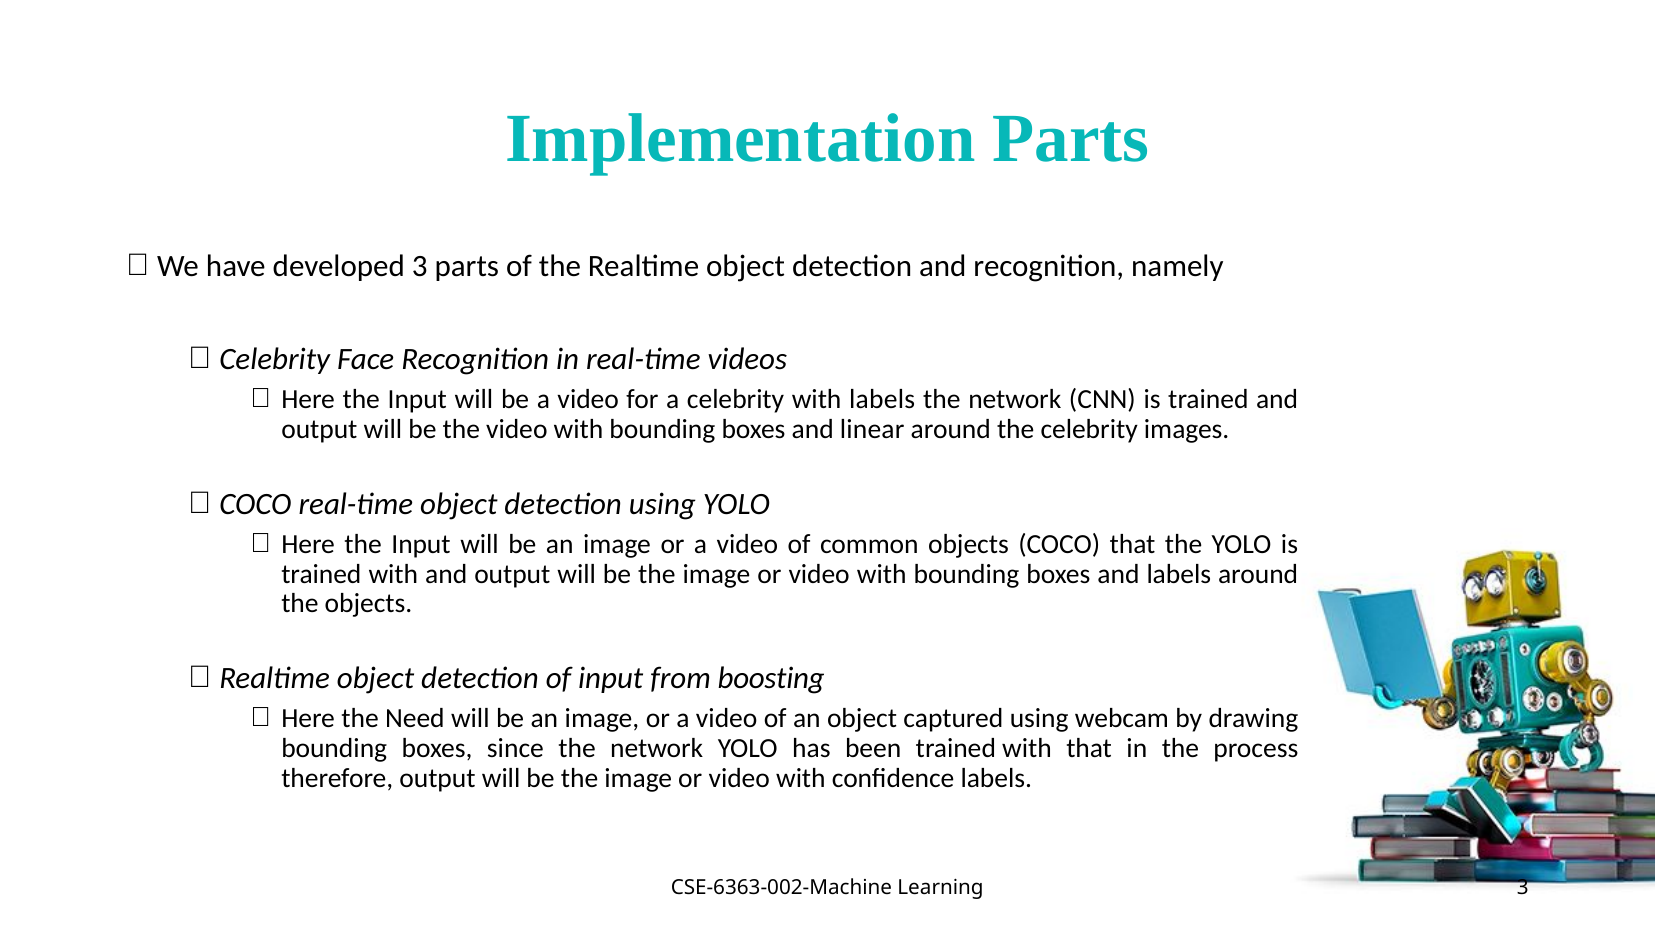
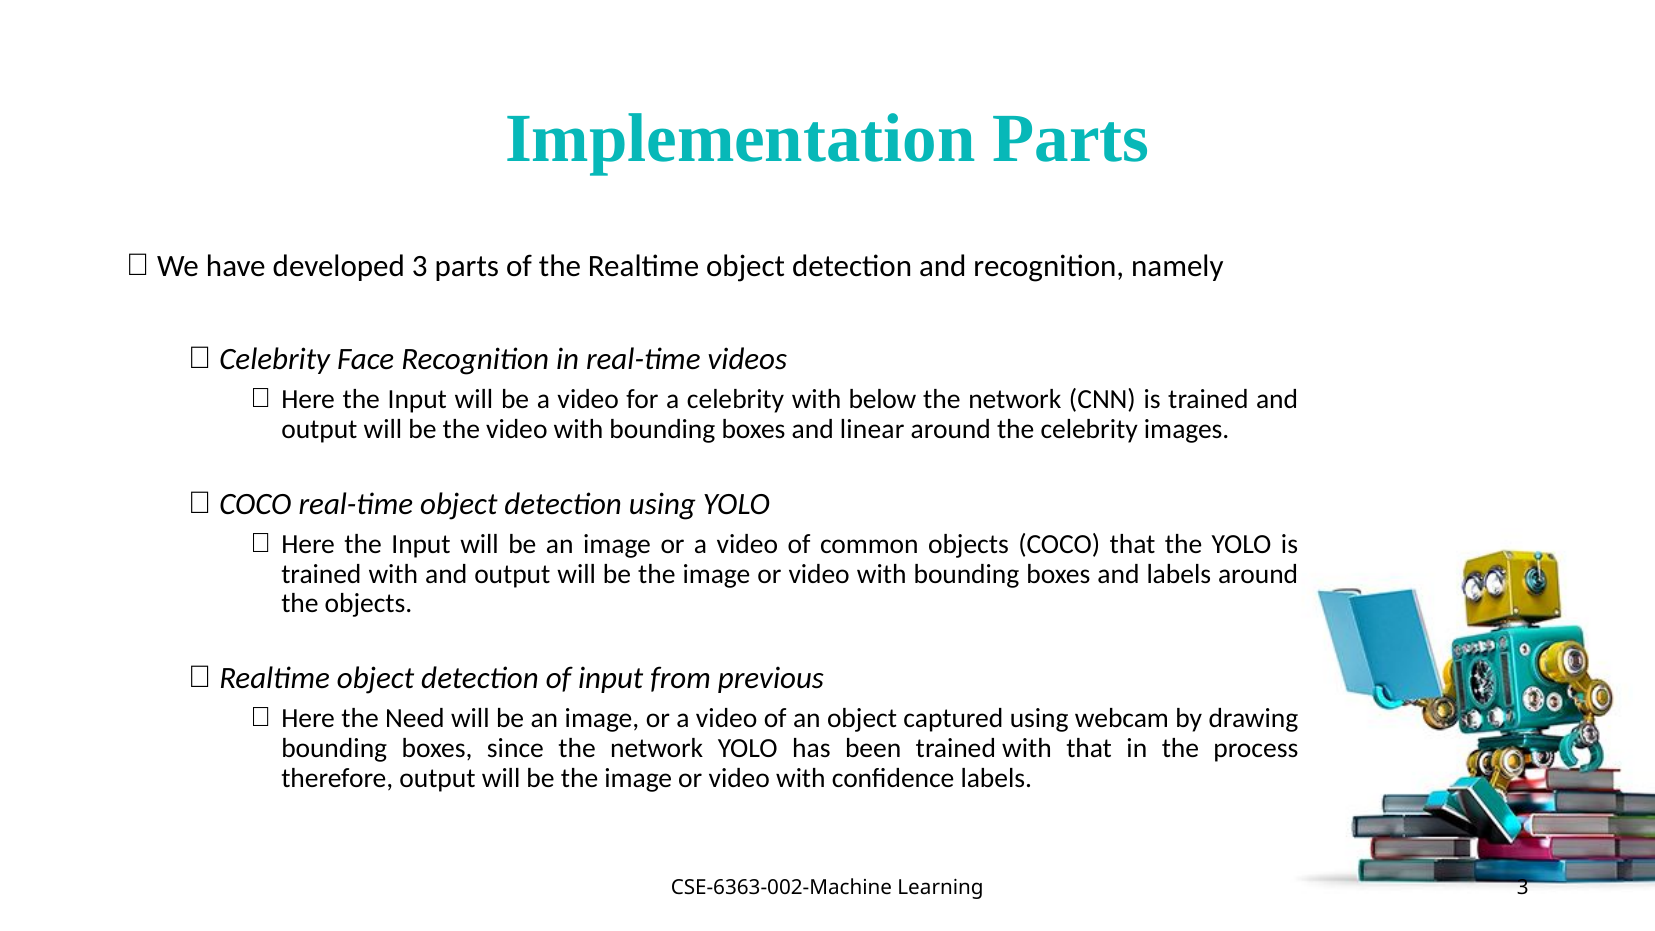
with labels: labels -> below (882, 399)
boosting: boosting -> previous (771, 679)
